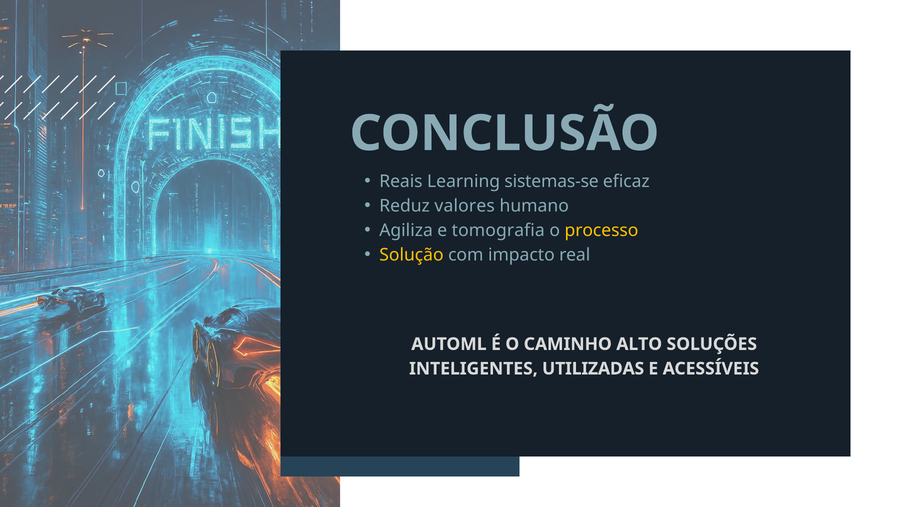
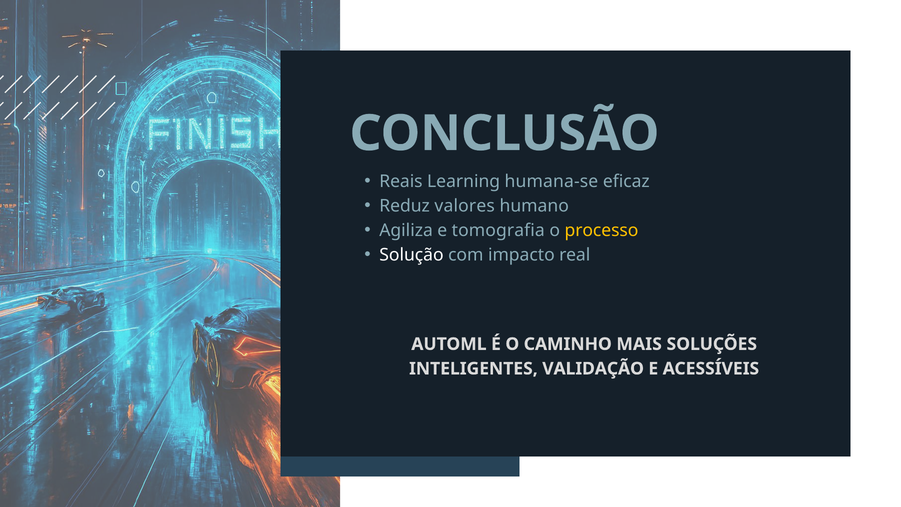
sistemas-se: sistemas-se -> humana-se (551, 181)
Solução colour: yellow -> white (411, 255)
ALTO: ALTO -> MAIS (639, 344)
UTILIZADAS: UTILIZADAS -> VALIDAÇÃO (593, 369)
